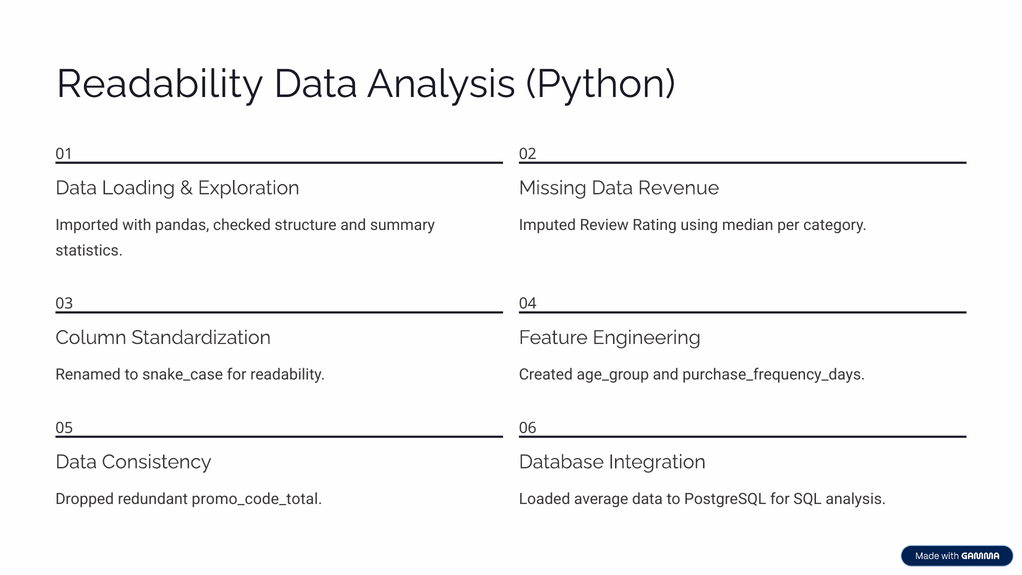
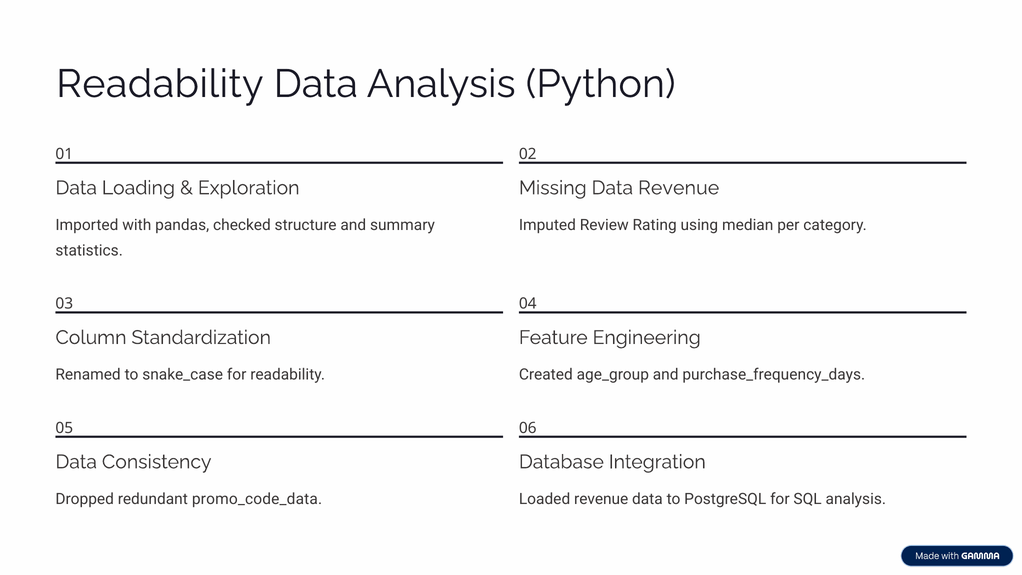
promo_code_total: promo_code_total -> promo_code_data (257, 499)
Loaded average: average -> revenue (601, 499)
